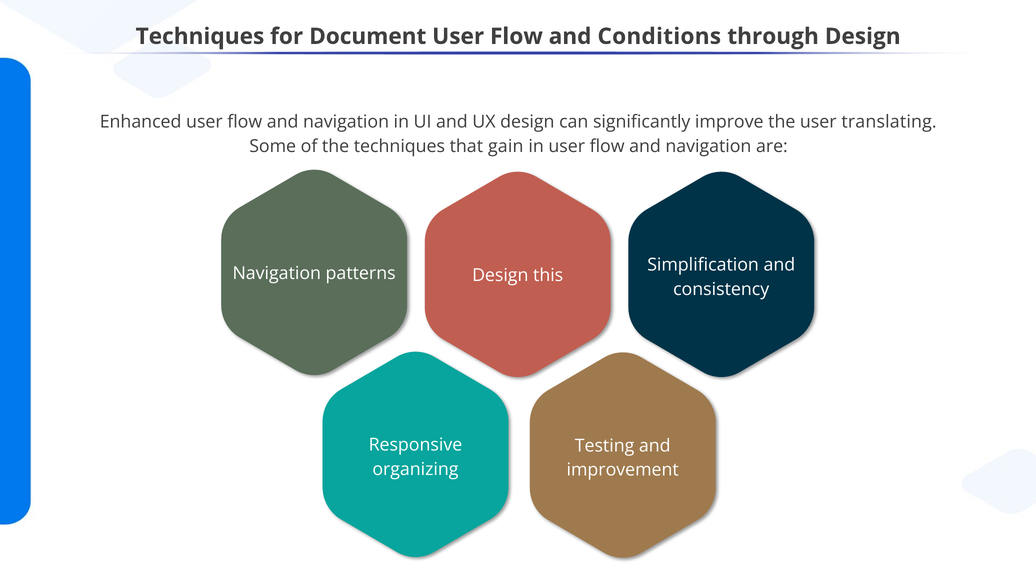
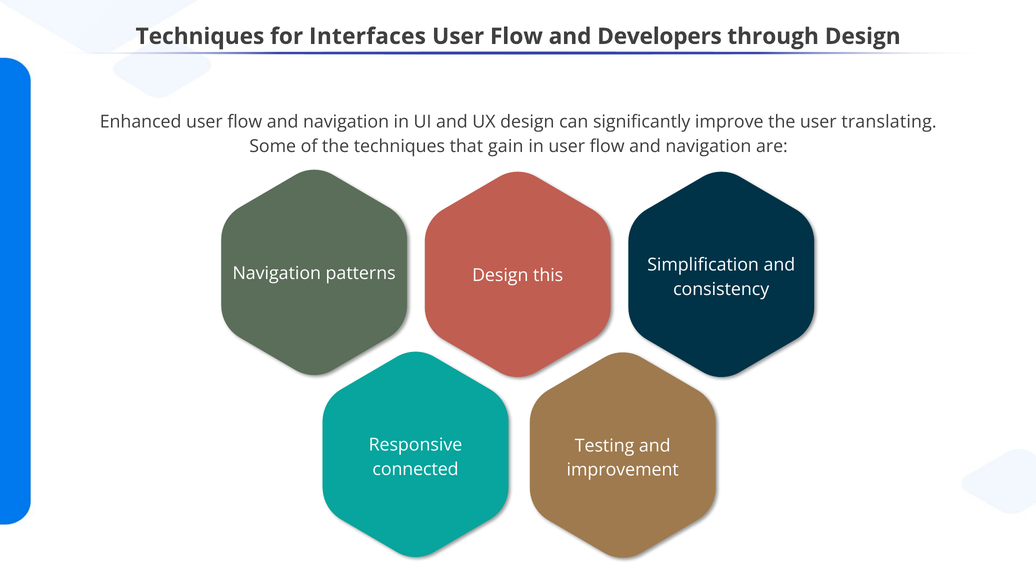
Document: Document -> Interfaces (368, 36)
Conditions: Conditions -> Developers (659, 36)
organizing: organizing -> connected (415, 469)
